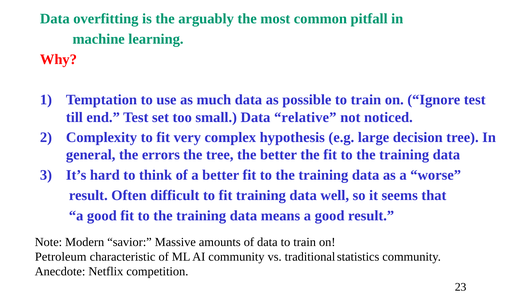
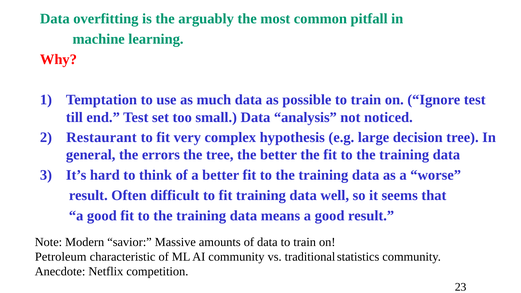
relative: relative -> analysis (305, 117)
Complexity: Complexity -> Restaurant (101, 138)
